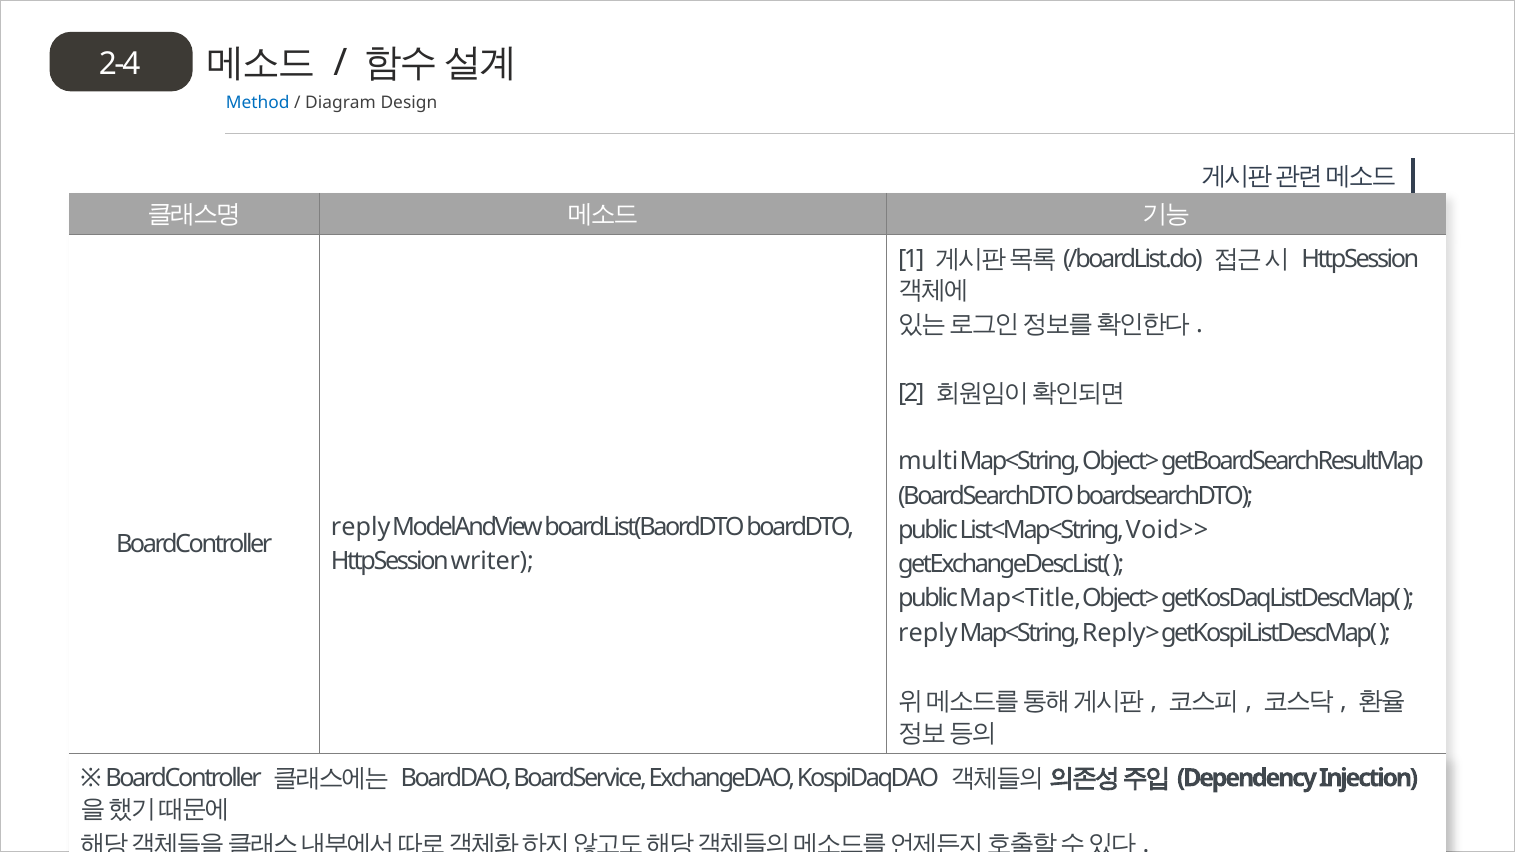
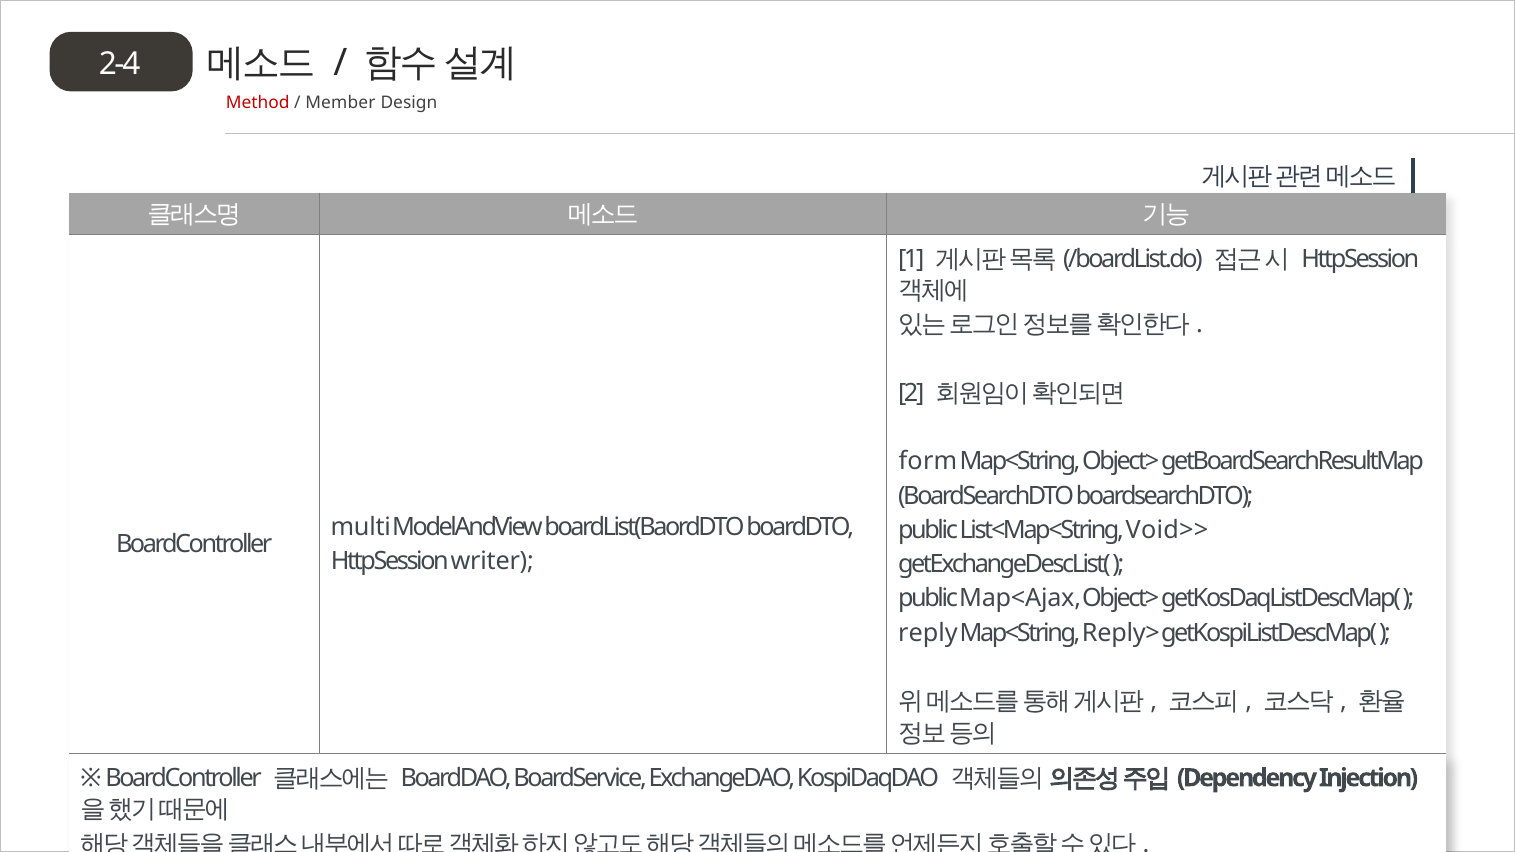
Method colour: blue -> red (258, 103)
Diagram: Diagram -> Member (340, 103)
multi: multi -> form (928, 462)
reply: reply -> multi (361, 527)
Map<Title: Map<Title -> Map<Ajax (1020, 599)
